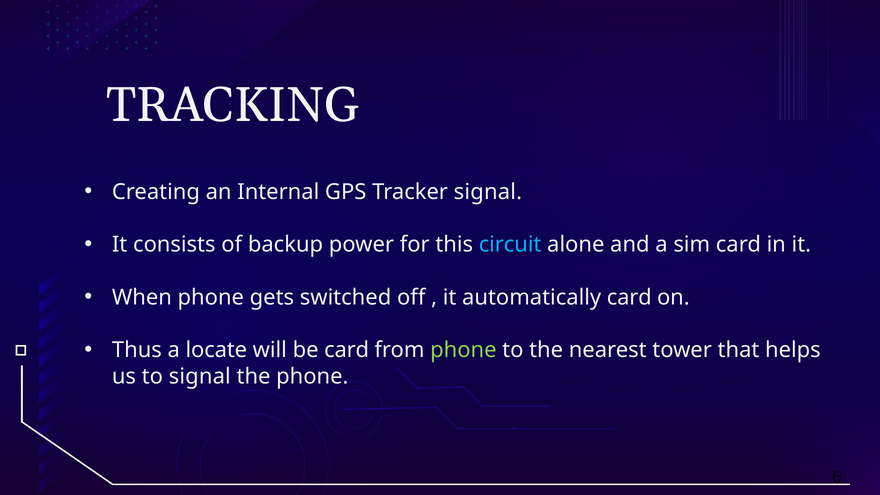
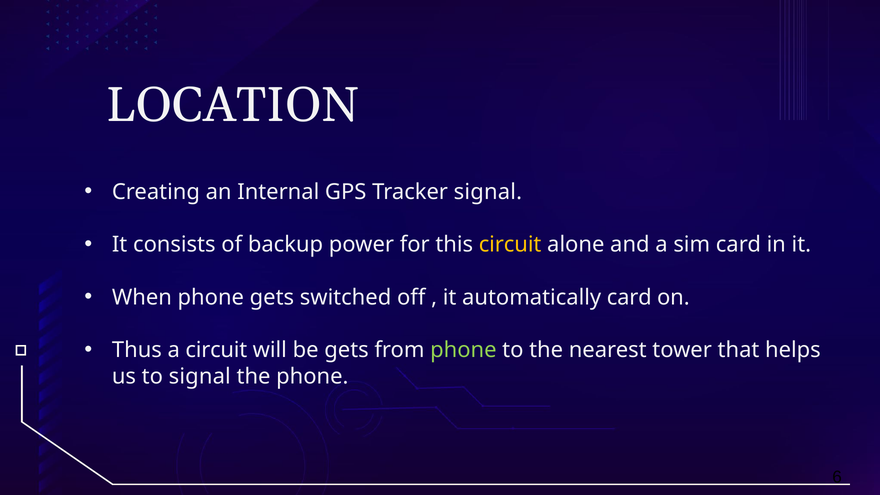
TRACKING: TRACKING -> LOCATION (233, 105)
circuit colour: light blue -> yellow (510, 245)
a locate: locate -> circuit (216, 350)
be card: card -> gets (347, 350)
